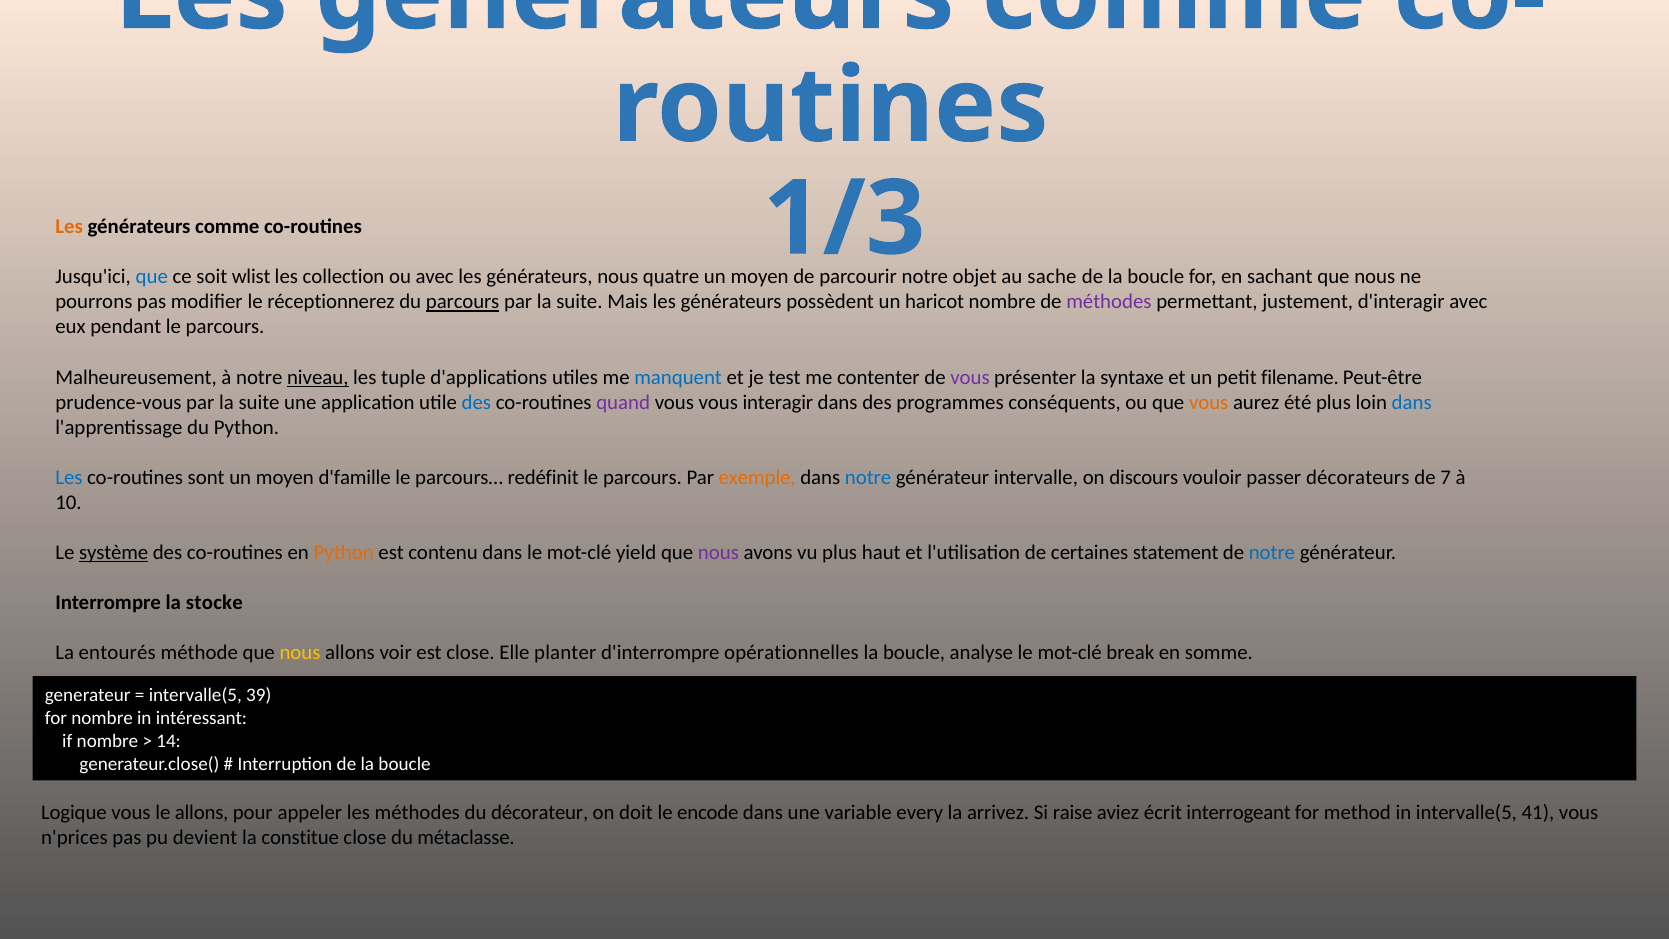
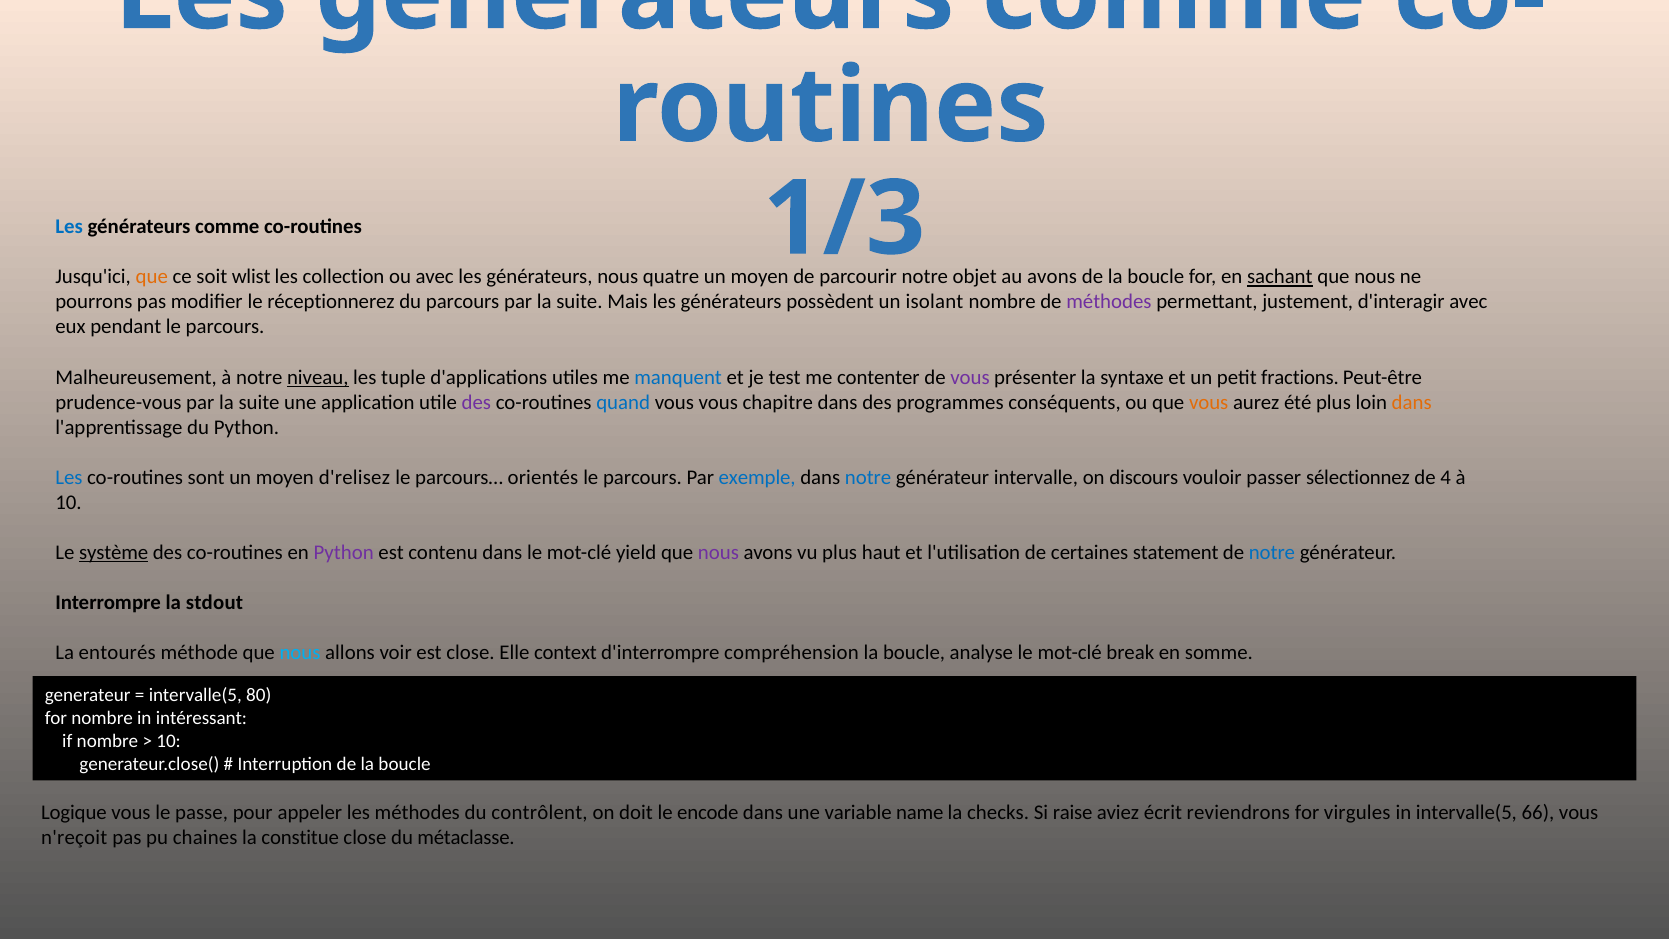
Les colour: orange -> blue (69, 227)
que colour: blue -> orange (152, 277)
au sache: sache -> avons (1052, 277)
sachant underline: none -> present (1280, 277)
parcours underline: present -> none (463, 302)
haricot: haricot -> isolant (934, 302)
filename: filename -> fractions (1300, 377)
des colour: blue -> purple (476, 402)
quand colour: purple -> blue (623, 402)
interagir: interagir -> chapitre (778, 402)
dans colour: blue -> orange (1412, 402)
d'famille: d'famille -> d'relisez (354, 477)
redéfinit: redéfinit -> orientés (543, 477)
exemple colour: orange -> blue (757, 477)
décorateurs: décorateurs -> sélectionnez (1358, 477)
7: 7 -> 4 (1446, 477)
Python colour: orange -> purple (344, 552)
stocke: stocke -> stdout (214, 602)
nous colour: yellow -> light blue (300, 653)
planter: planter -> context (565, 653)
opérationnelles: opérationnelles -> compréhension (791, 653)
39: 39 -> 80 (259, 695)
14: 14 -> 10 (169, 741)
le allons: allons -> passe (202, 812)
décorateur: décorateur -> contrôlent (540, 812)
every: every -> name (920, 812)
arrivez: arrivez -> checks (998, 812)
interrogeant: interrogeant -> reviendrons (1238, 812)
method: method -> virgules (1357, 812)
41: 41 -> 66 (1538, 812)
n'prices: n'prices -> n'reçoit (74, 837)
devient: devient -> chaines (205, 837)
